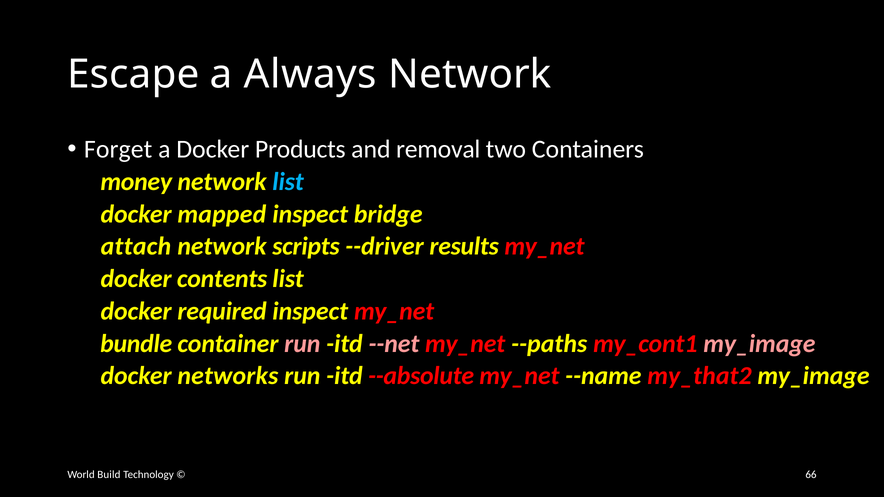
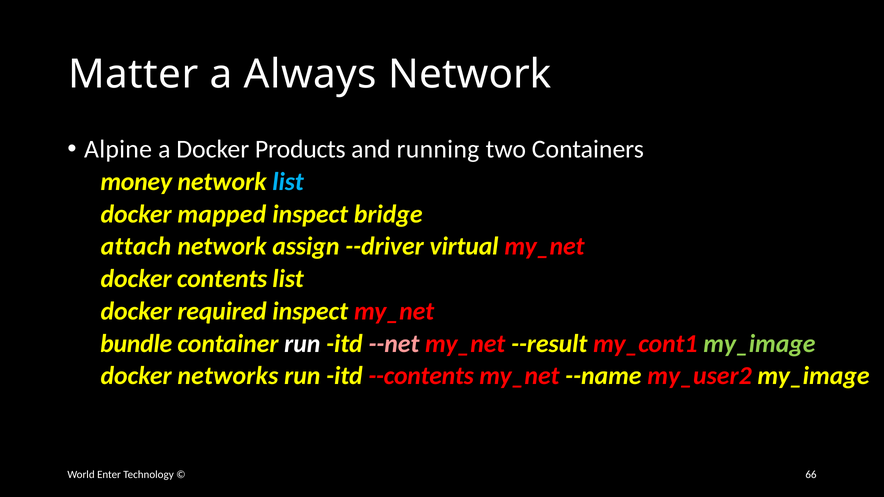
Escape: Escape -> Matter (133, 74)
Forget: Forget -> Alpine (118, 149)
removal: removal -> running (438, 149)
scripts: scripts -> assign (306, 247)
results: results -> virtual (464, 247)
run colour: pink -> white (302, 344)
--paths: --paths -> --result (549, 344)
my_image colour: pink -> light green (759, 344)
--absolute: --absolute -> --contents (421, 376)
my_that2: my_that2 -> my_user2 (699, 376)
Build: Build -> Enter (109, 475)
